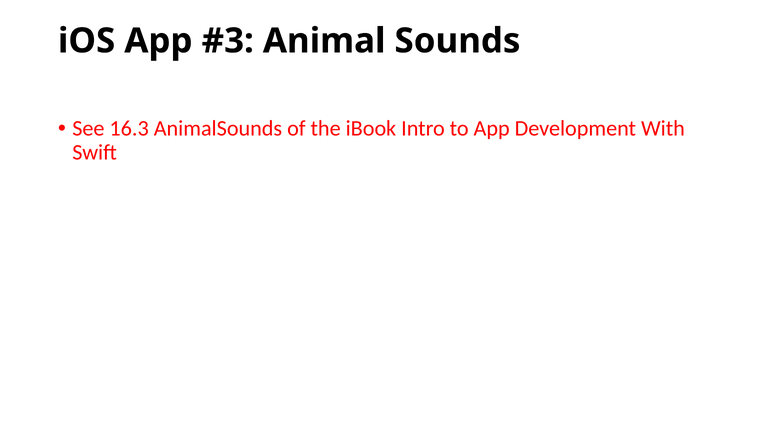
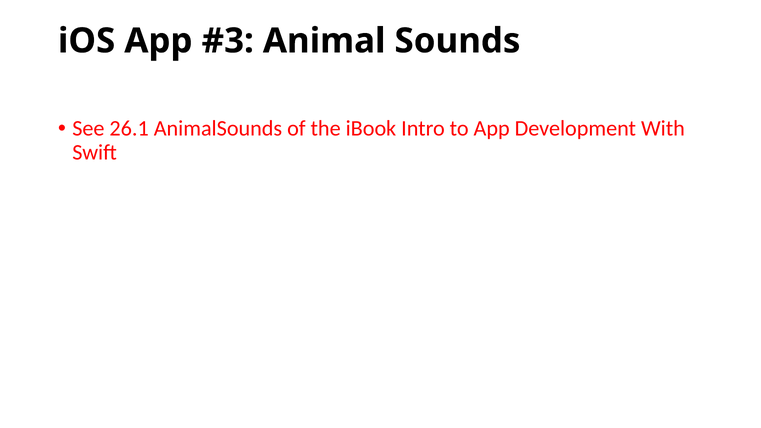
16.3: 16.3 -> 26.1 (129, 129)
